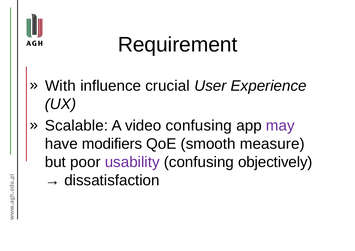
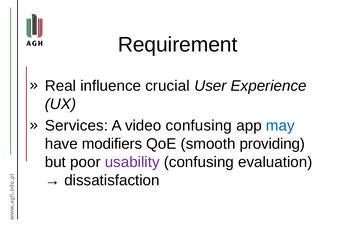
With: With -> Real (60, 86)
Scalable: Scalable -> Services (76, 126)
may colour: purple -> blue (280, 126)
measure: measure -> providing (272, 144)
objectively: objectively -> evaluation (275, 162)
